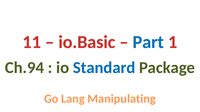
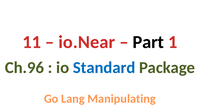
io.Basic: io.Basic -> io.Near (87, 42)
Part colour: blue -> black (148, 42)
Ch.94: Ch.94 -> Ch.96 (24, 68)
